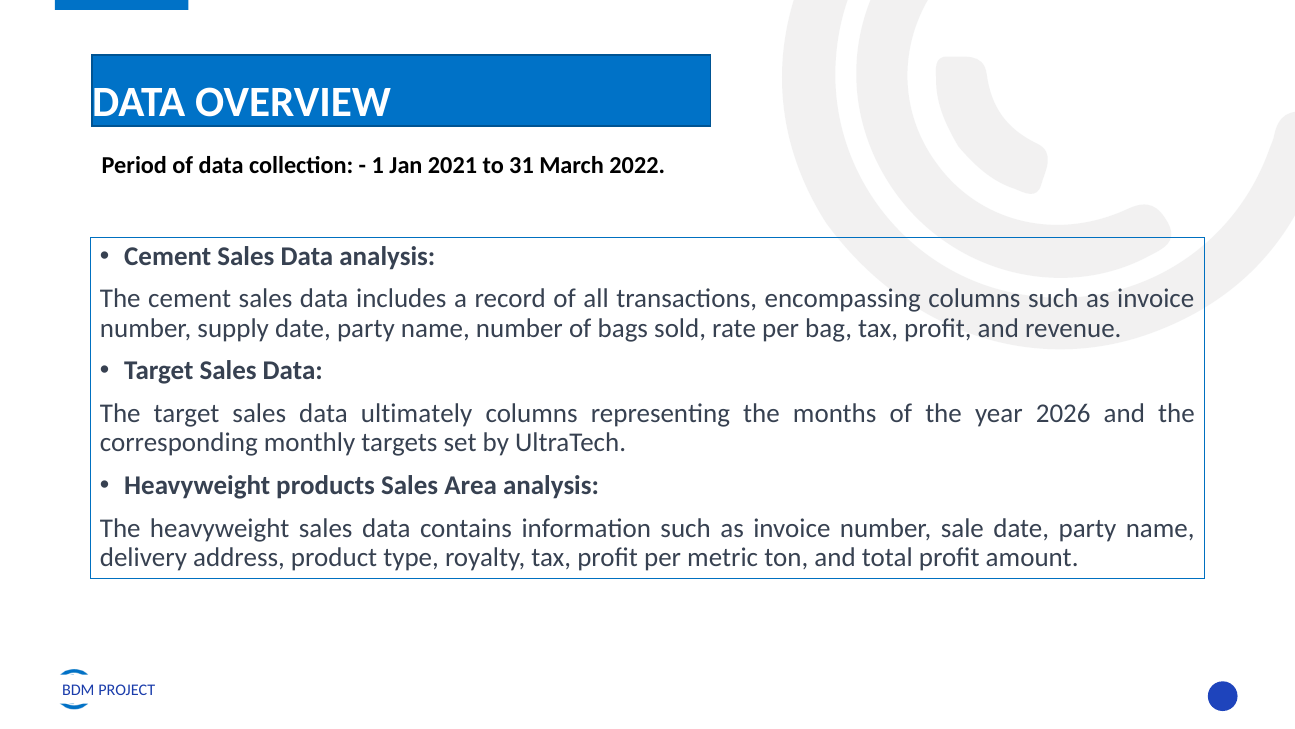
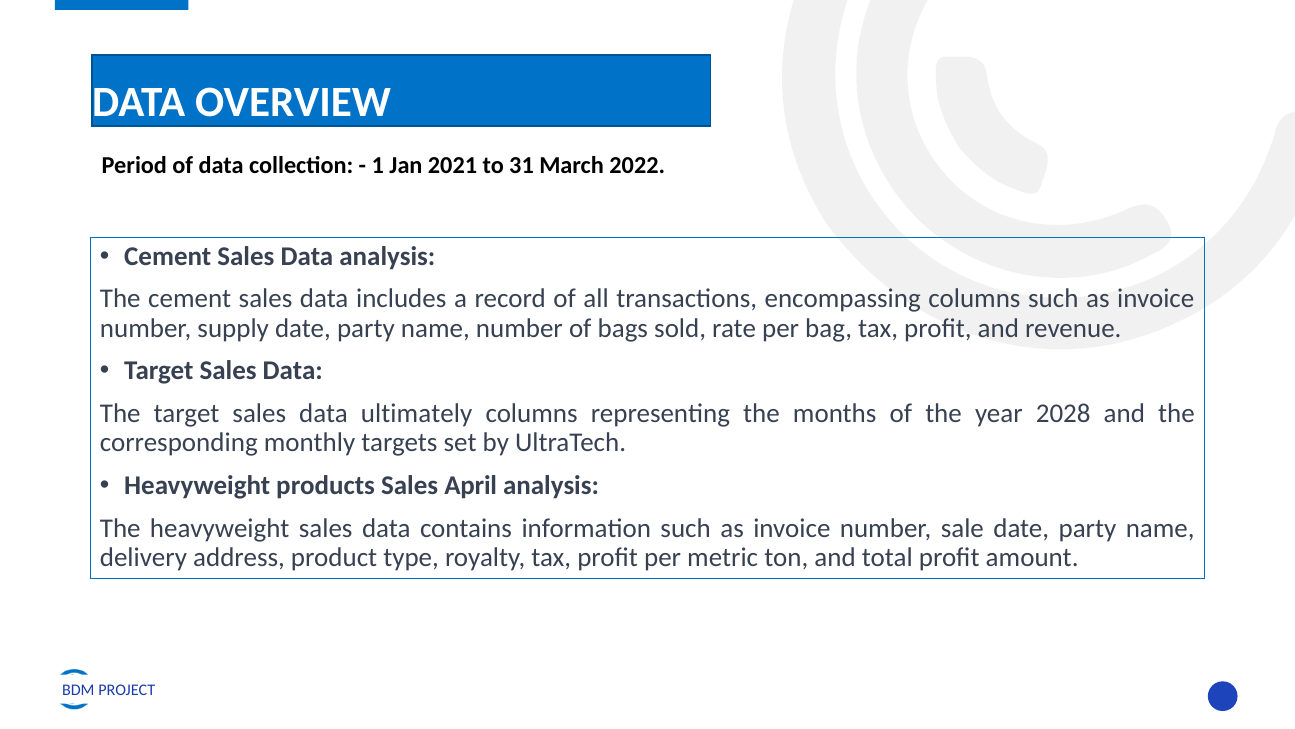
2026: 2026 -> 2028 (1063, 413)
Area: Area -> April (471, 485)
